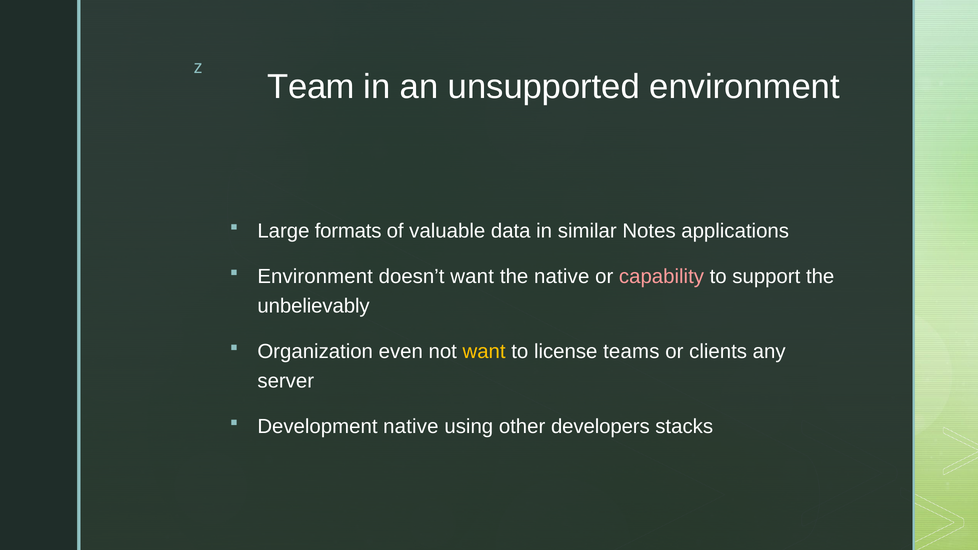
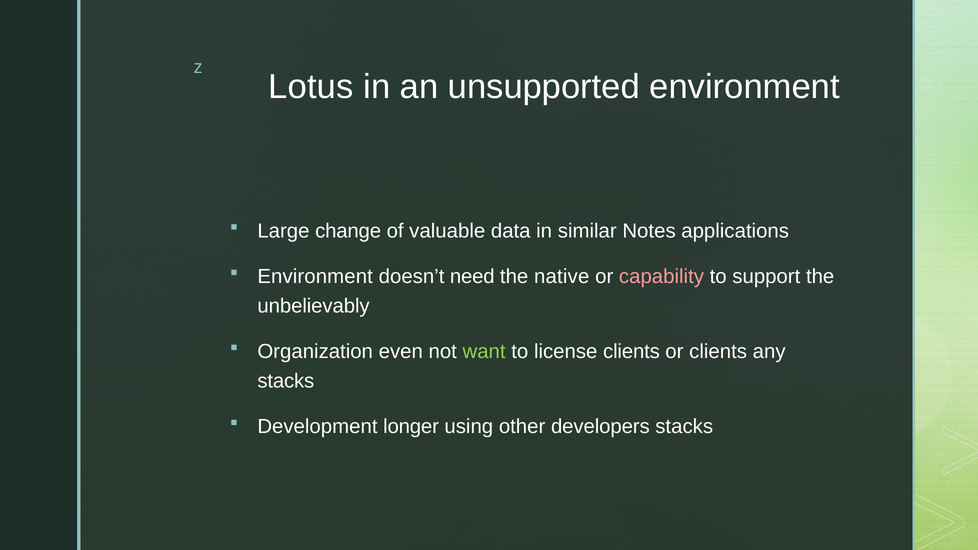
Team: Team -> Lotus (311, 87)
formats: formats -> change (348, 231)
doesn’t want: want -> need (472, 277)
want colour: yellow -> light green (484, 352)
license teams: teams -> clients (631, 352)
server: server -> stacks (286, 381)
Development native: native -> longer (411, 427)
